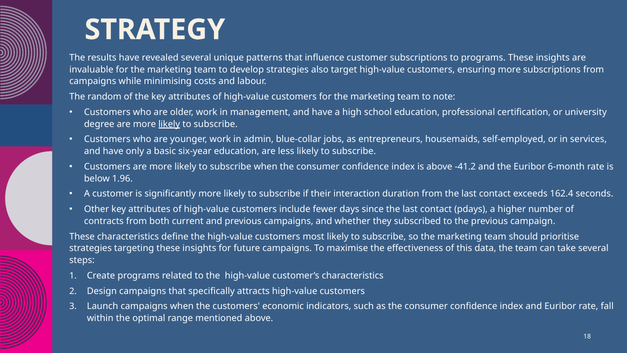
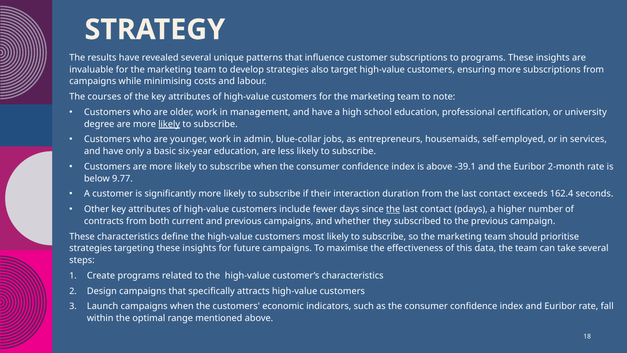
random: random -> courses (104, 97)
-41.2: -41.2 -> -39.1 (465, 167)
6-month: 6-month -> 2-month (566, 167)
1.96: 1.96 -> 9.77 (122, 178)
the underline: none -> present (393, 209)
